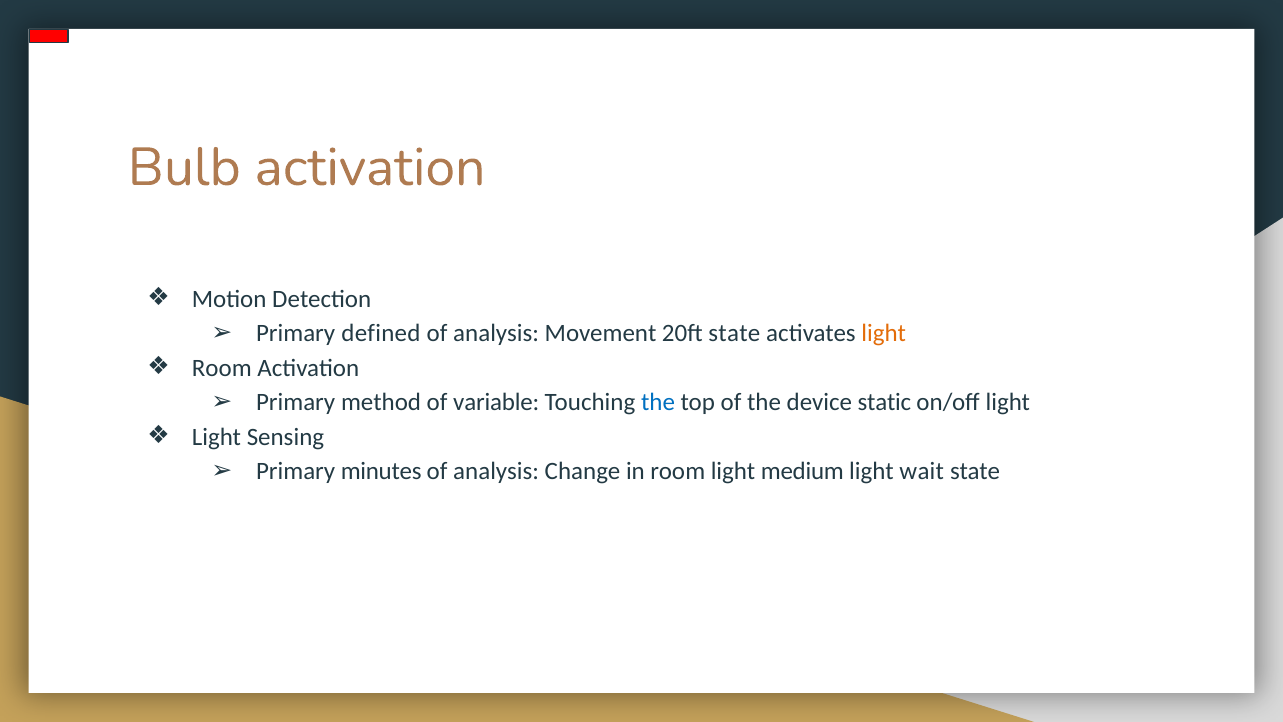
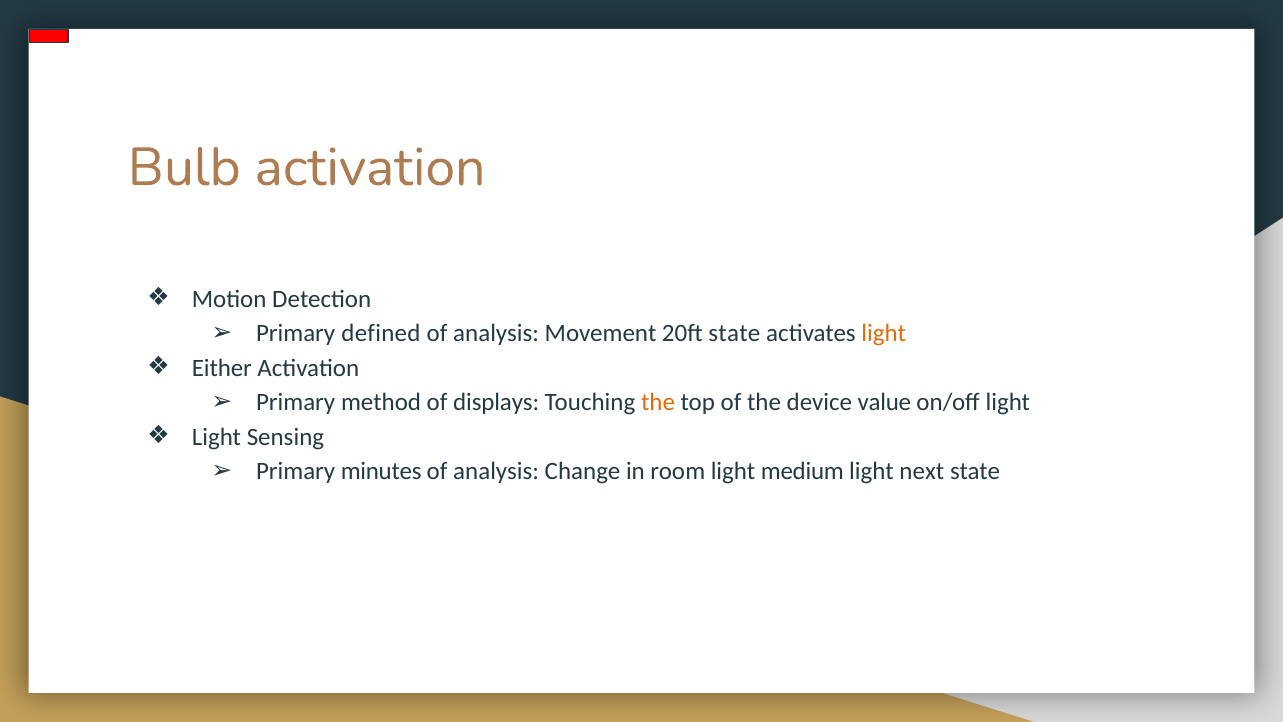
Room: Room -> Either (222, 368)
variable: variable -> displays (496, 402)
the colour: blue -> orange (658, 402)
static: static -> value (884, 402)
wait: wait -> next (922, 471)
